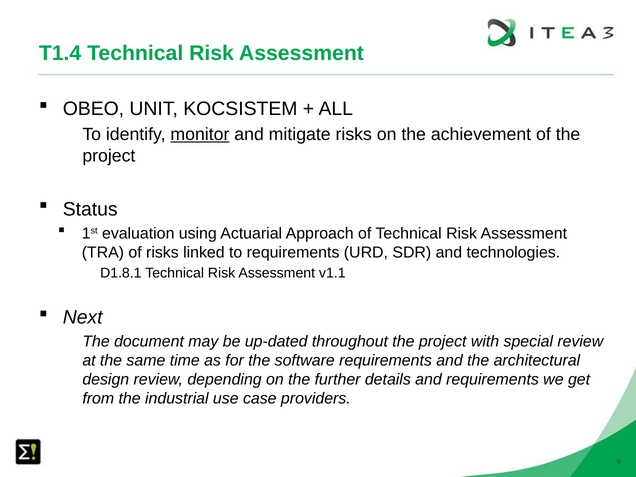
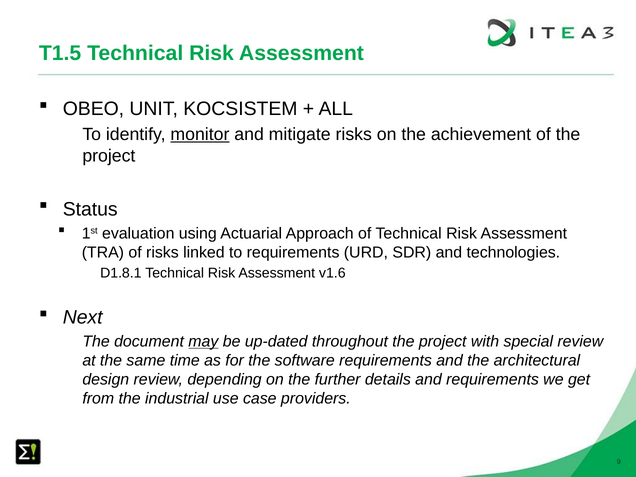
T1.4: T1.4 -> T1.5 (60, 53)
v1.1: v1.1 -> v1.6 (332, 273)
may underline: none -> present (203, 341)
